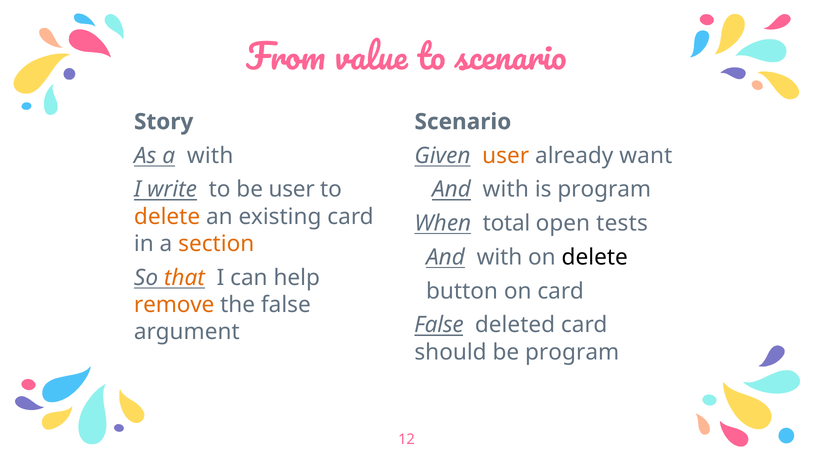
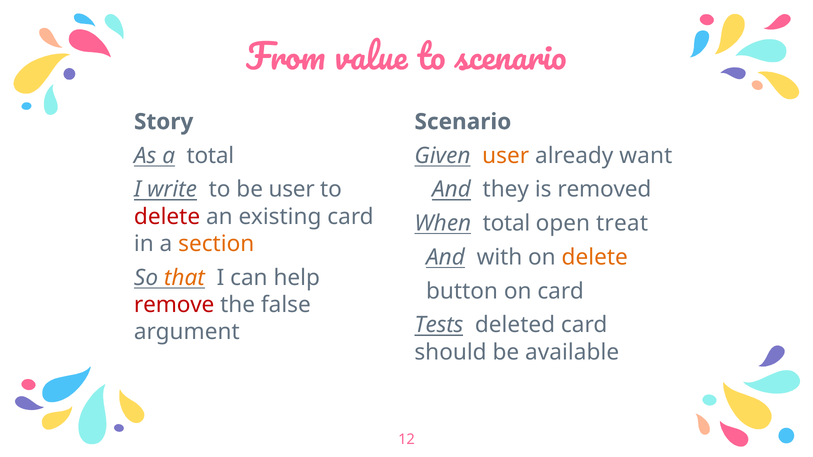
a with: with -> total (210, 156)
with: with -> they (506, 190)
is program: program -> removed (604, 190)
delete colour: orange -> red (167, 217)
tests: tests -> treat (622, 224)
delete colour: black -> orange (595, 257)
remove colour: orange -> red (174, 305)
False: False -> Tests (439, 325)
be program: program -> available (572, 352)
